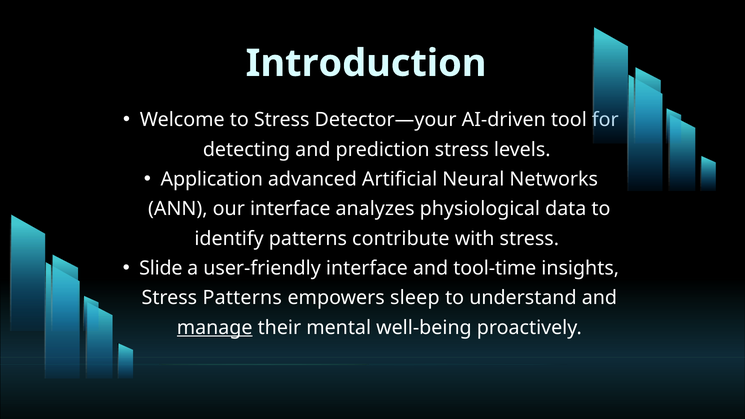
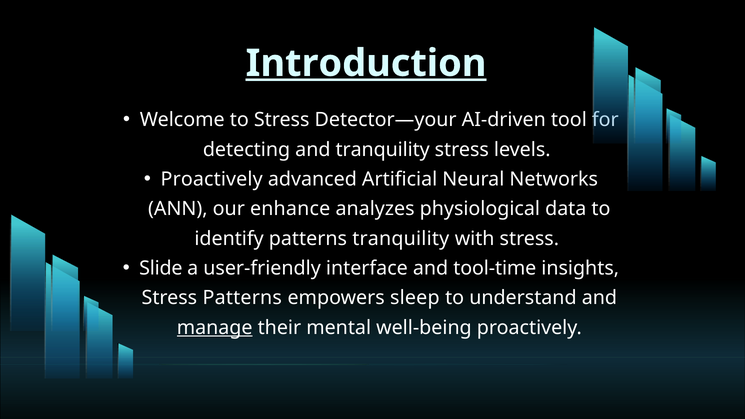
Introduction underline: none -> present (366, 63)
and prediction: prediction -> tranquility (383, 150)
Application: Application -> Proactively (212, 179)
our interface: interface -> enhance (290, 209)
patterns contribute: contribute -> tranquility (401, 239)
